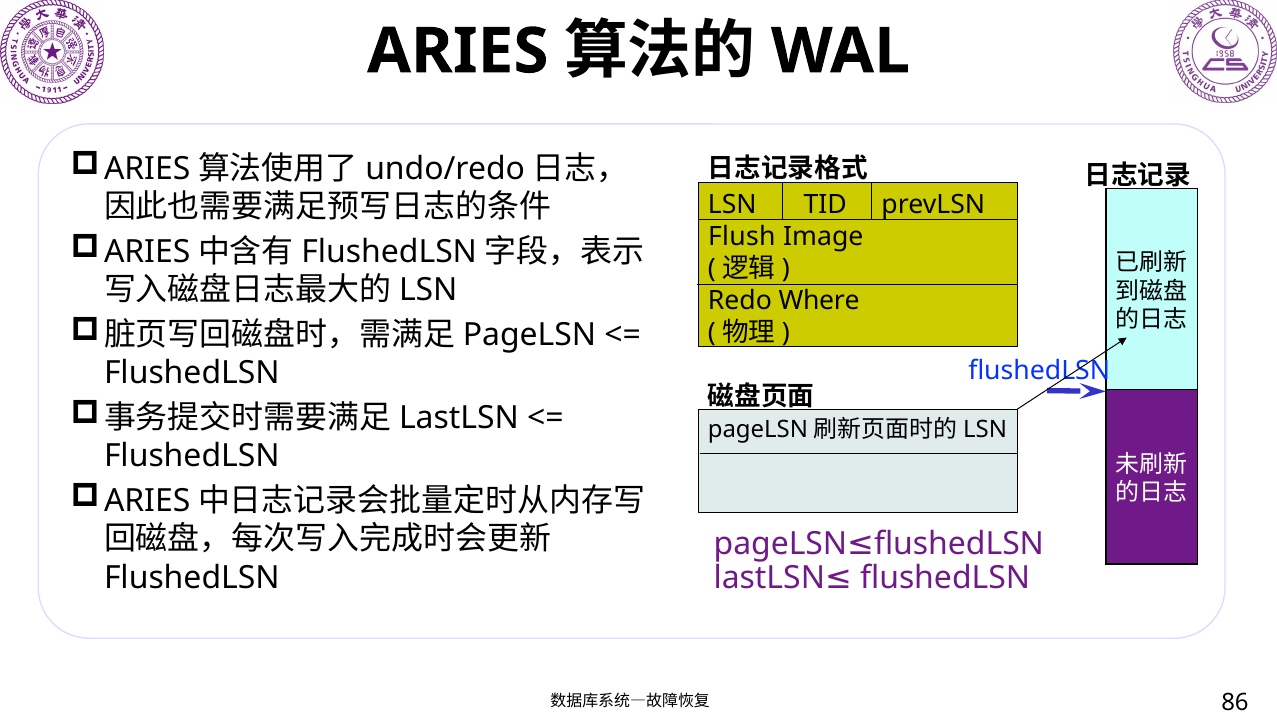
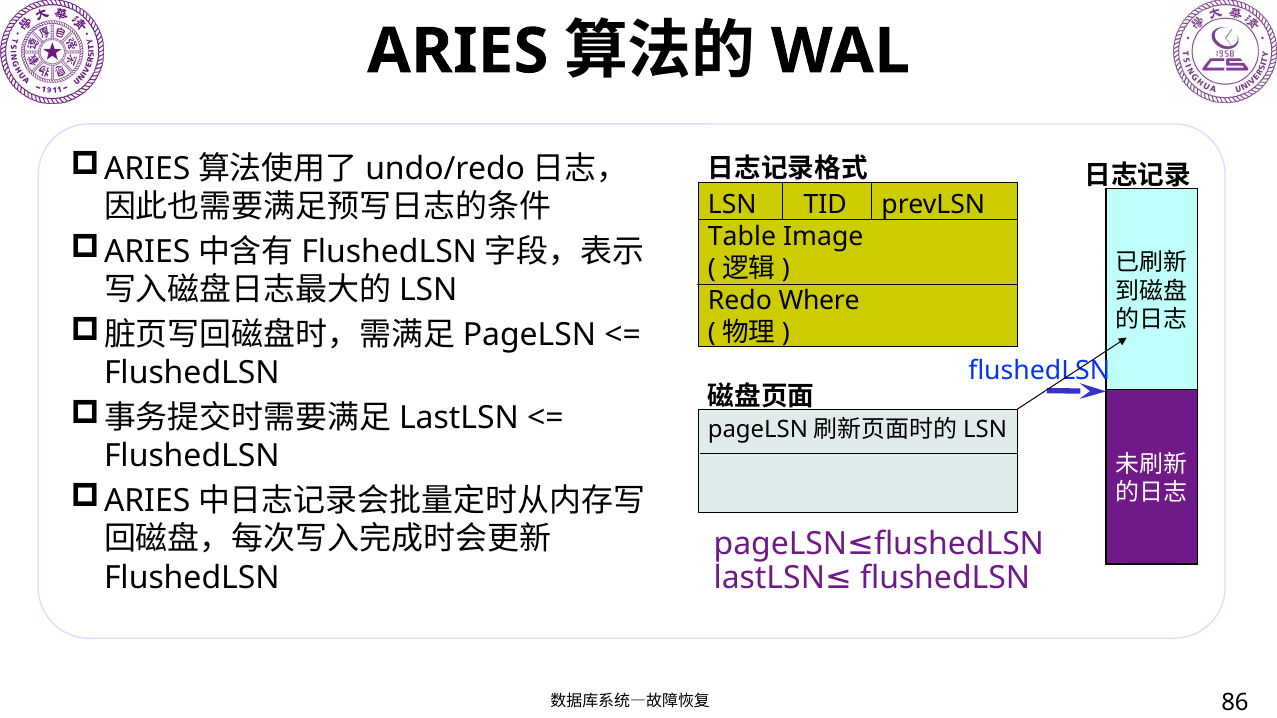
Flush: Flush -> Table (742, 237)
